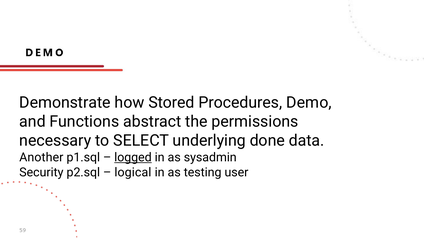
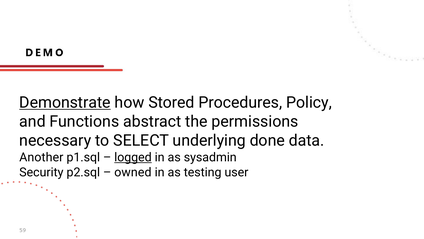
Demonstrate underline: none -> present (65, 102)
Demo: Demo -> Policy (309, 102)
logical: logical -> owned (133, 172)
